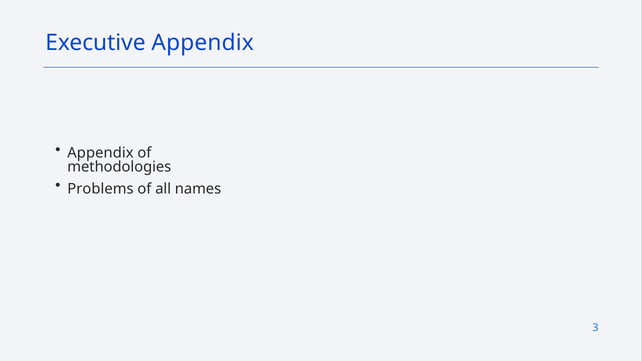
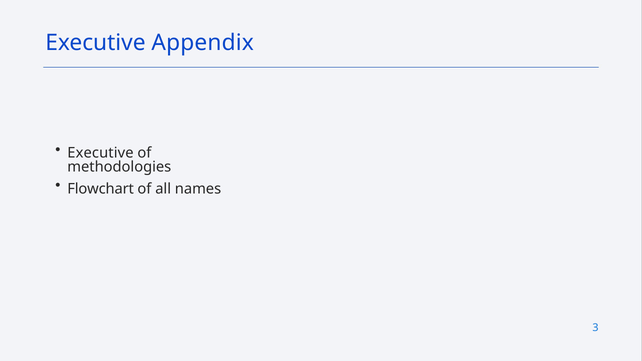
Appendix: Appendix -> Executive (100, 153)
Problems: Problems -> Flowchart (101, 189)
